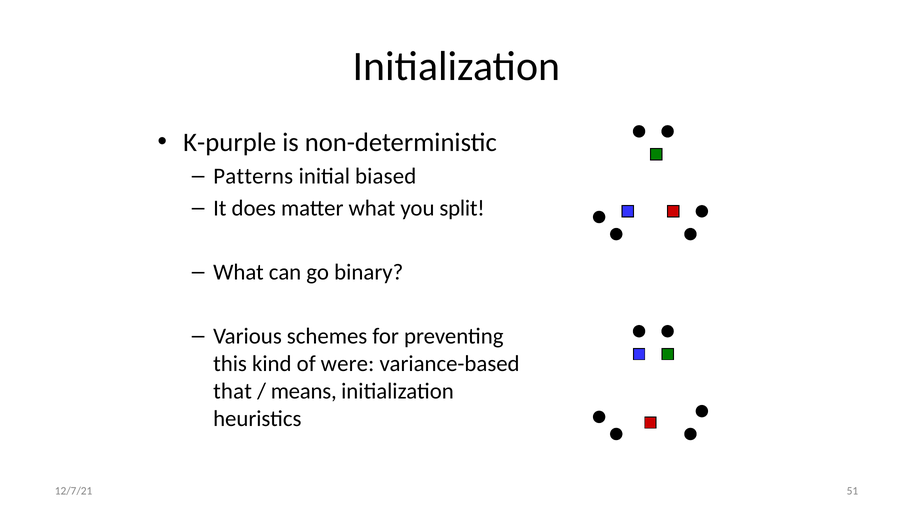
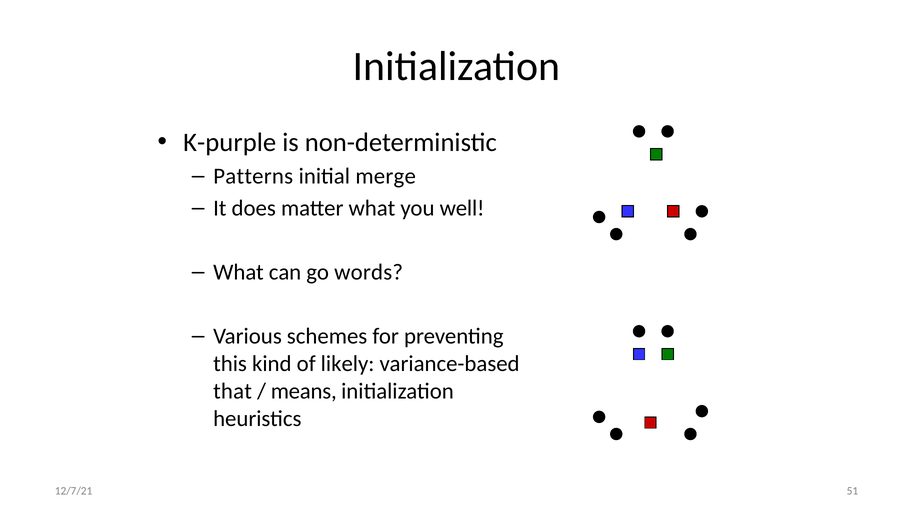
biased: biased -> merge (386, 176)
split: split -> well (462, 208)
binary: binary -> words (369, 272)
were: were -> likely (348, 363)
